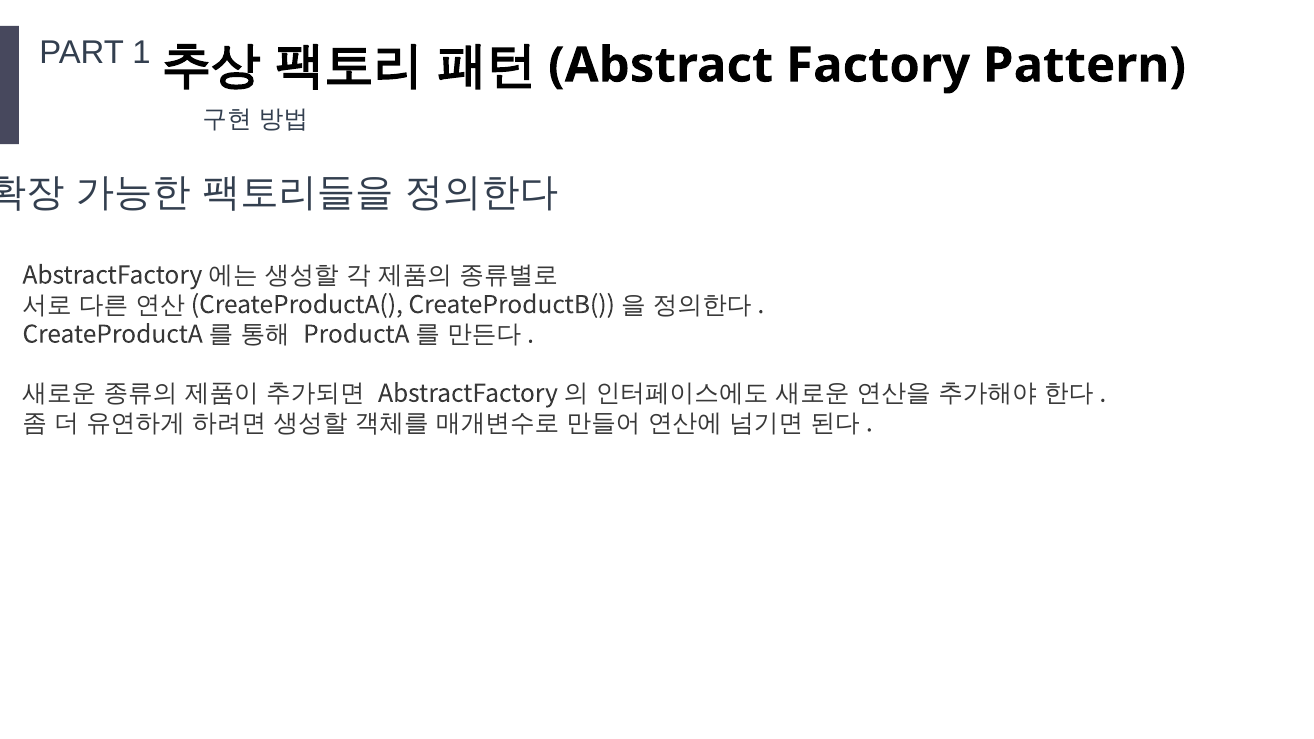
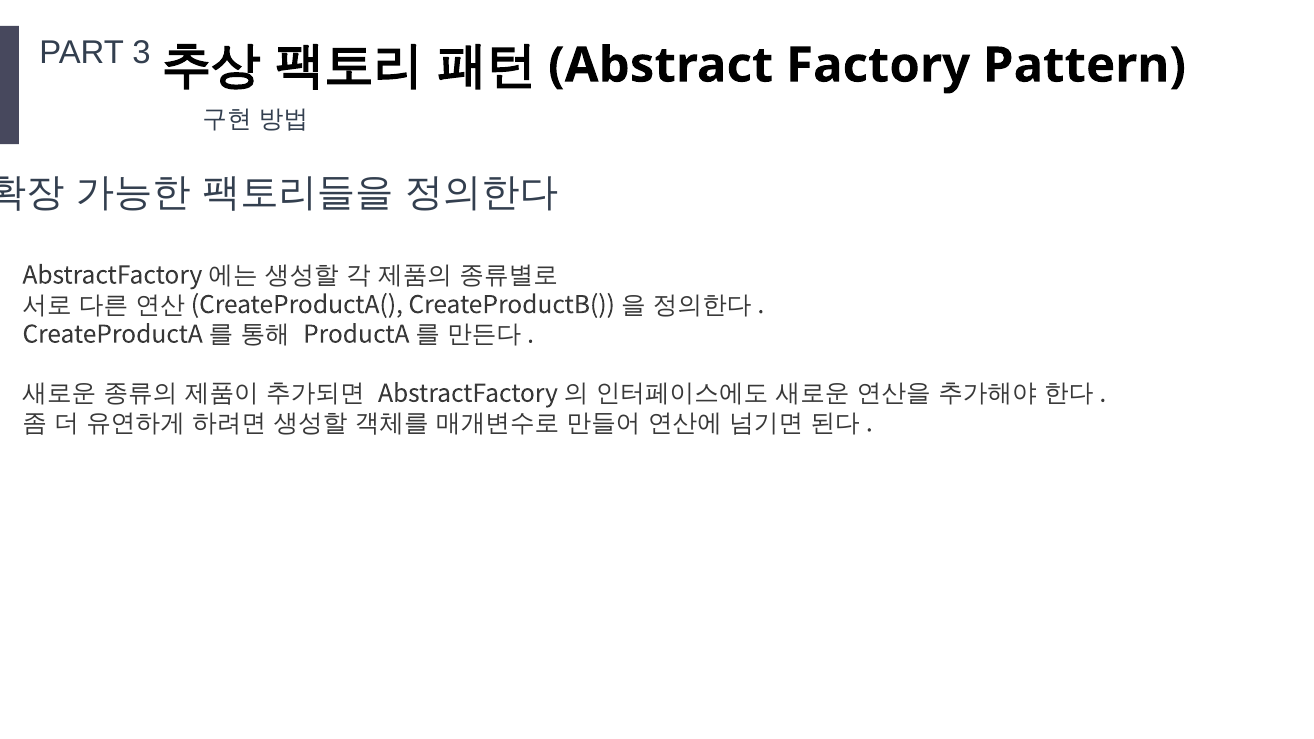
PART 1: 1 -> 3 (142, 53)
